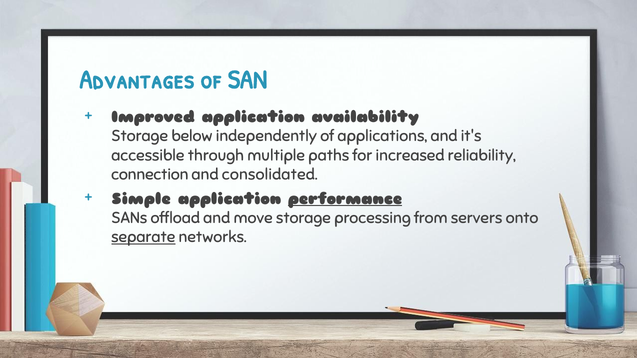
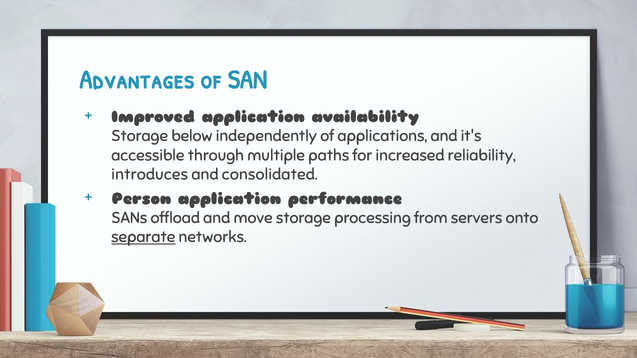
connection: connection -> introduces (150, 175)
Simple: Simple -> Person (141, 199)
performance underline: present -> none (345, 199)
